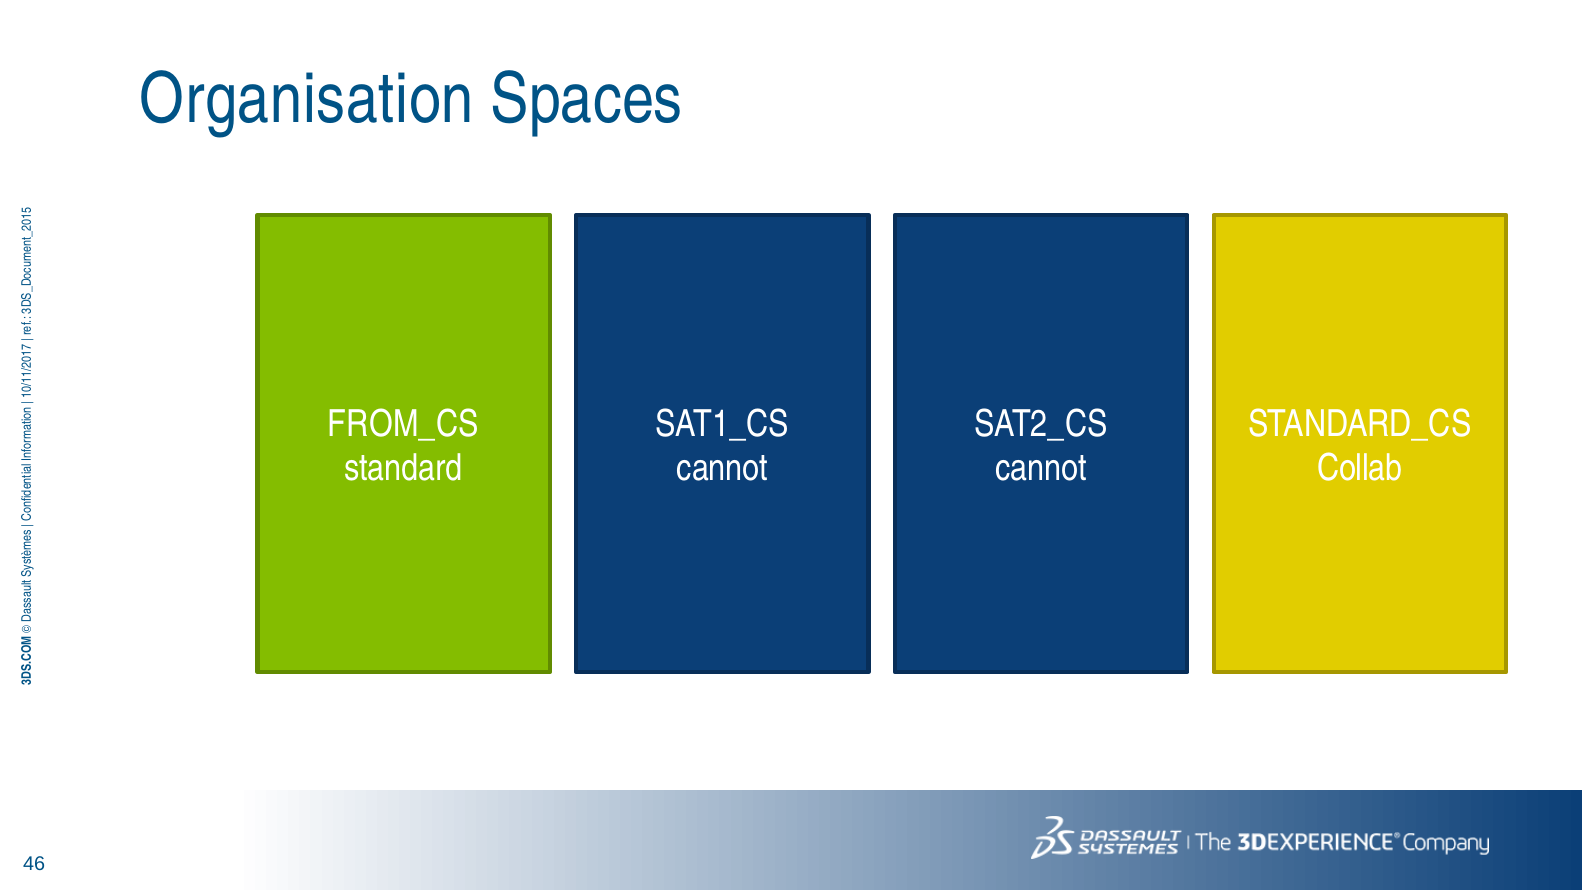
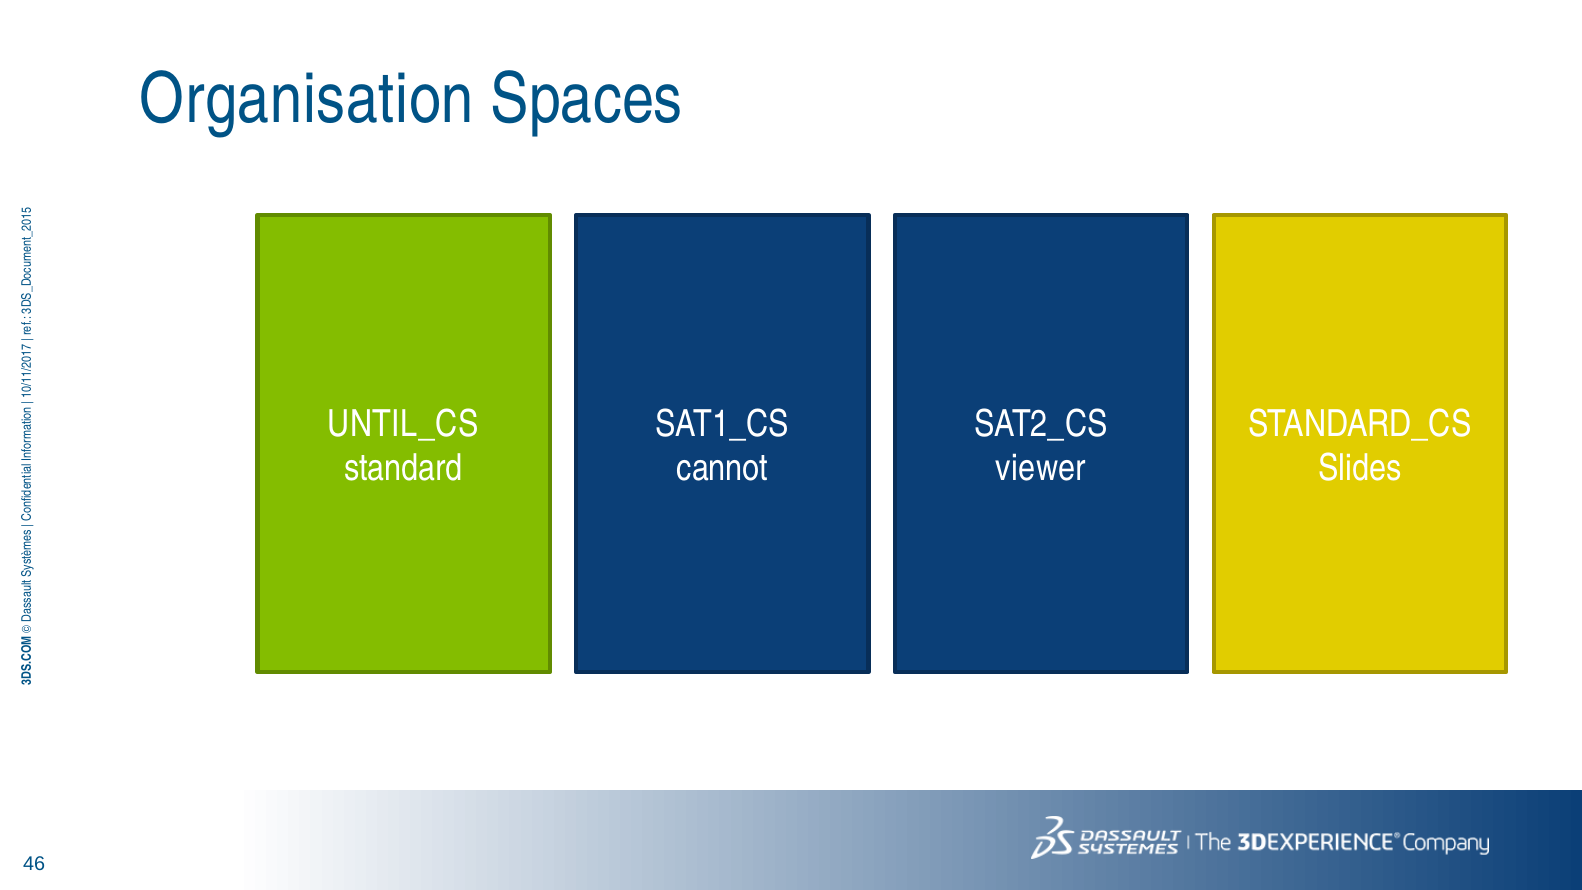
FROM_CS: FROM_CS -> UNTIL_CS (403, 424)
cannot: cannot -> viewer (1041, 468)
Collab: Collab -> Slides (1360, 468)
